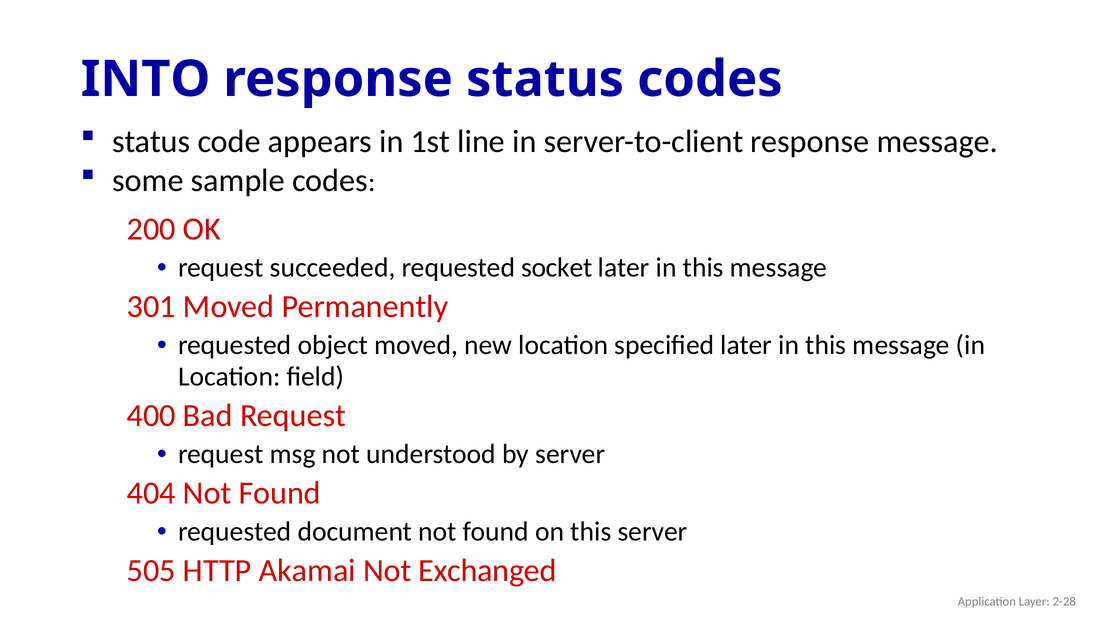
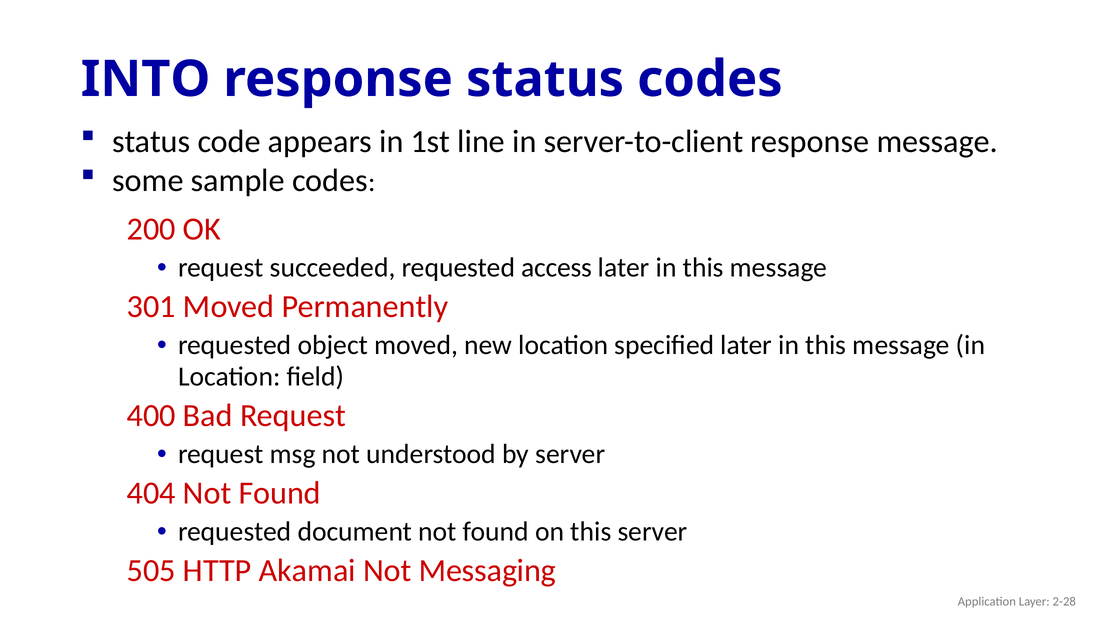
socket: socket -> access (557, 268)
Exchanged: Exchanged -> Messaging (487, 570)
